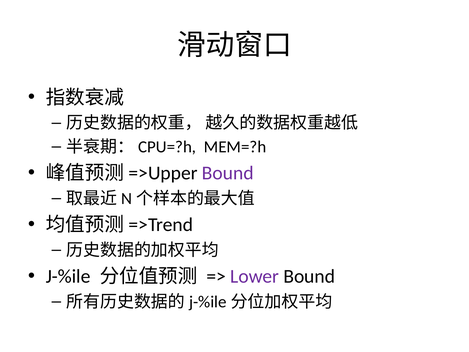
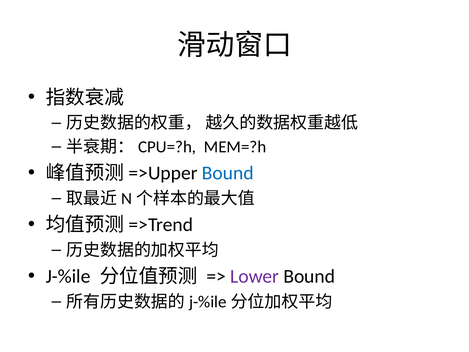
Bound colour: purple -> blue (228, 173)
